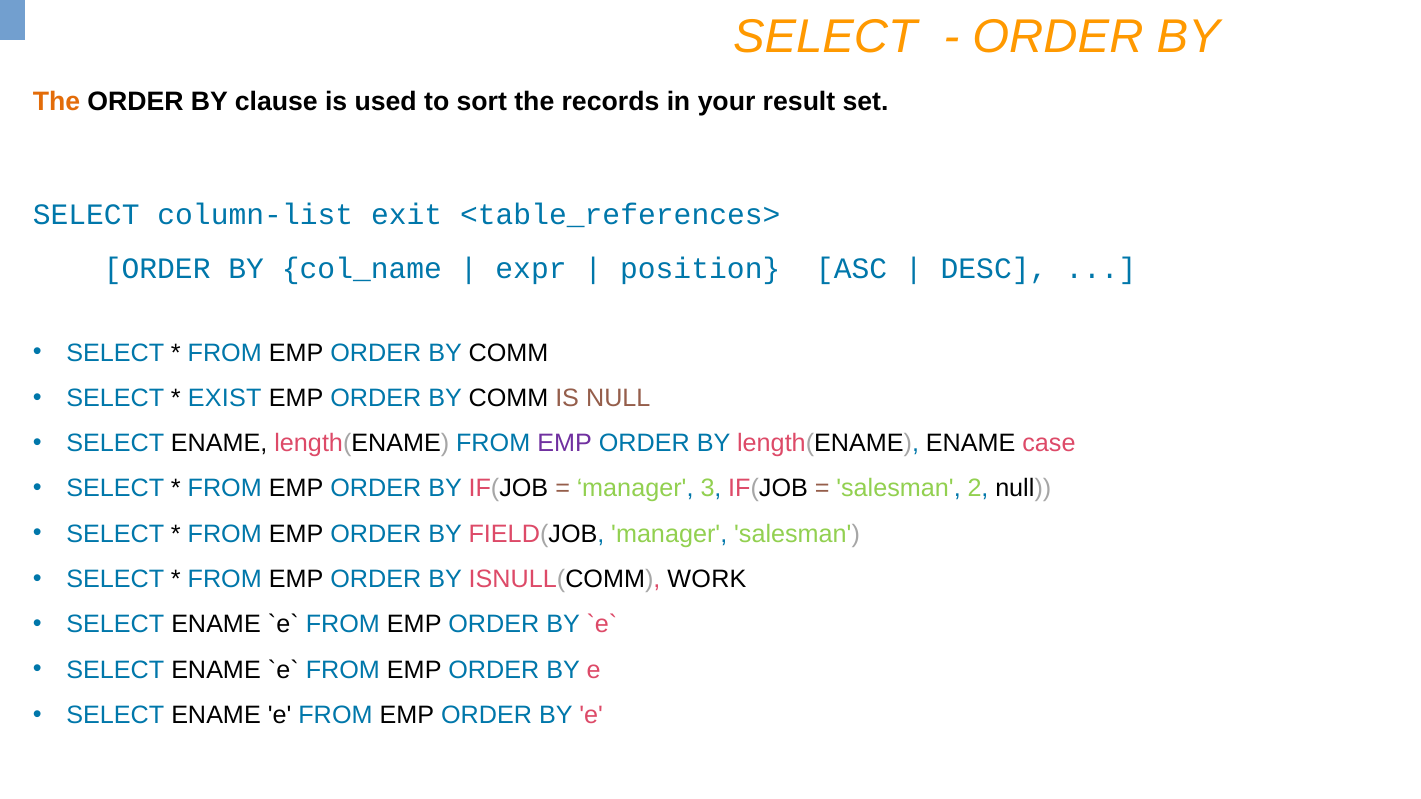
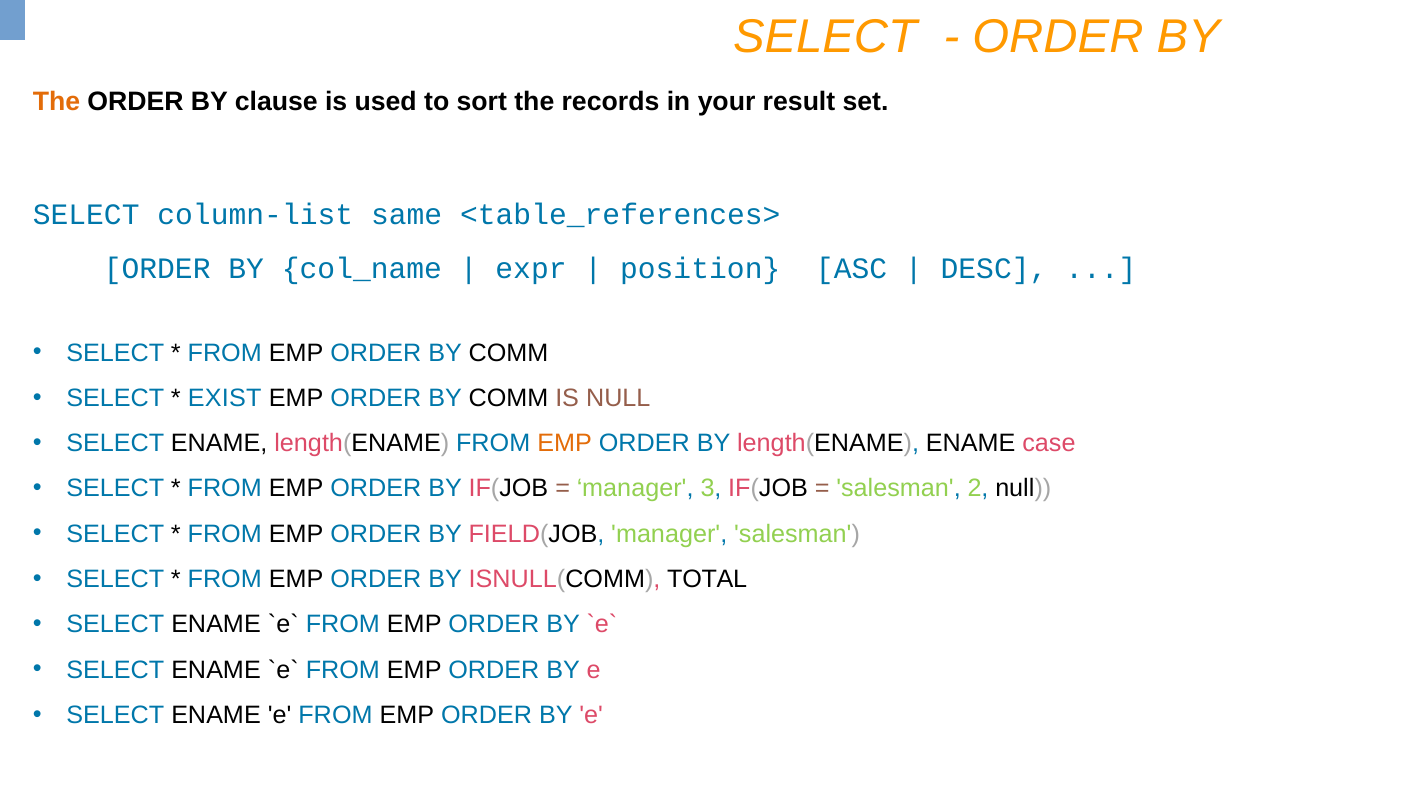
exit: exit -> same (407, 215)
EMP colour: purple -> orange (565, 444)
WORK: WORK -> TOTAL (707, 579)
